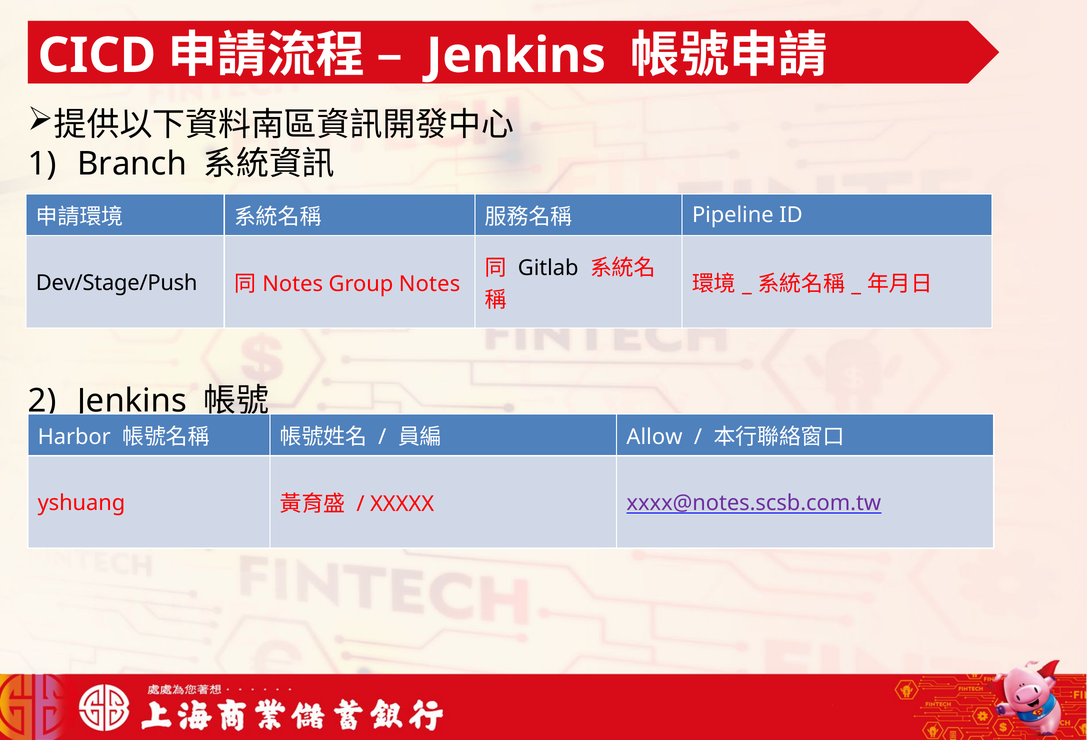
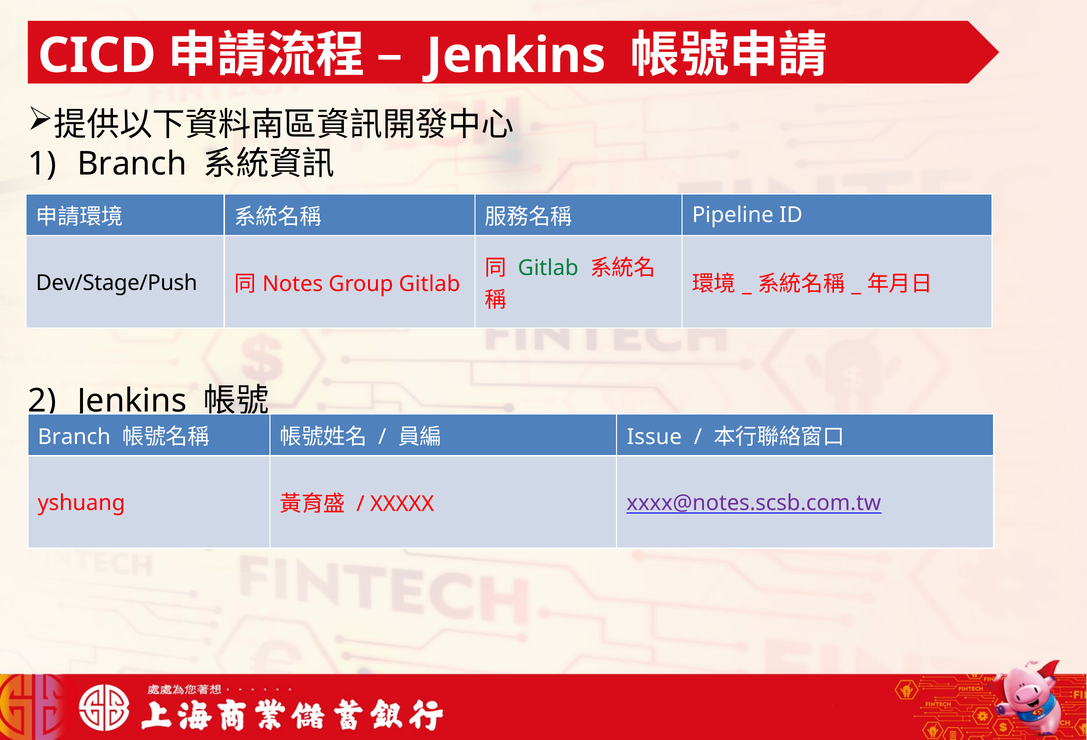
Gitlab colour: black -> green (548, 268)
Group Notes: Notes -> Gitlab (430, 284)
Harbor: Harbor -> Branch (74, 437)
Allow: Allow -> Issue (654, 437)
